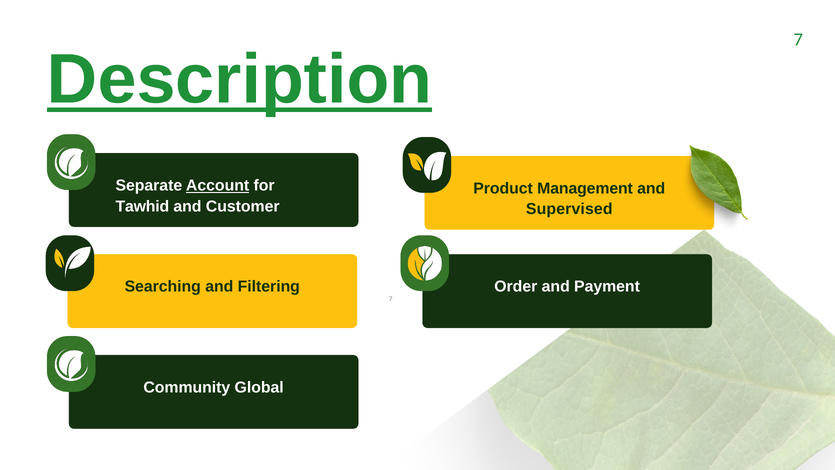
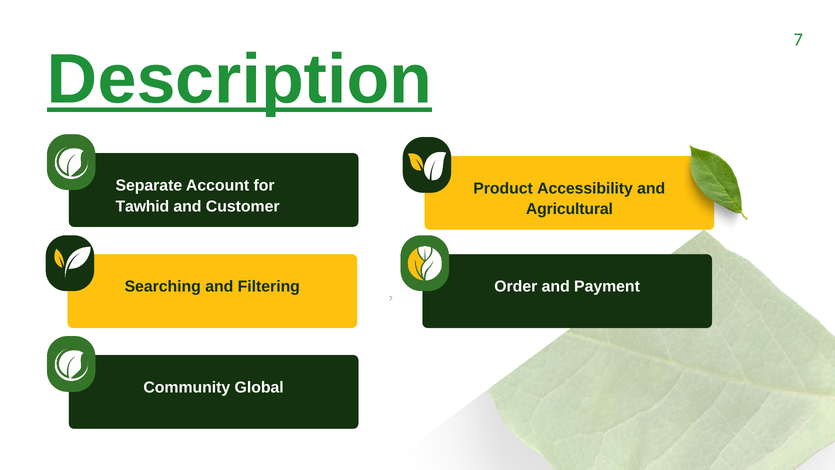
Account underline: present -> none (218, 185)
Management: Management -> Accessibility (585, 188)
Supervised: Supervised -> Agricultural (569, 209)
